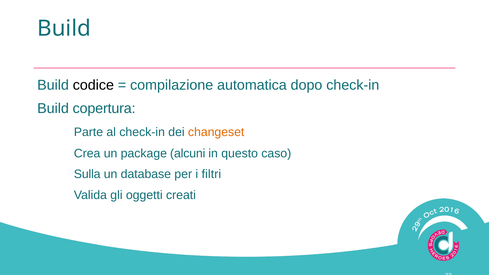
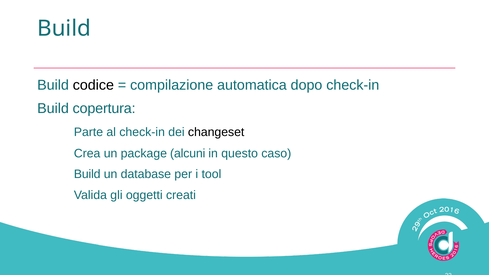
changeset colour: orange -> black (216, 132)
Sulla: Sulla -> Build (87, 174)
filtri: filtri -> tool (211, 174)
